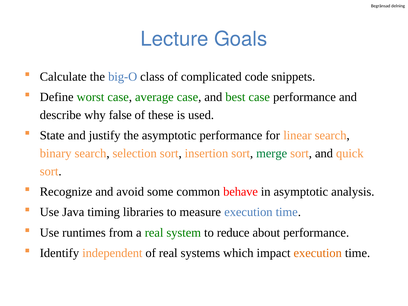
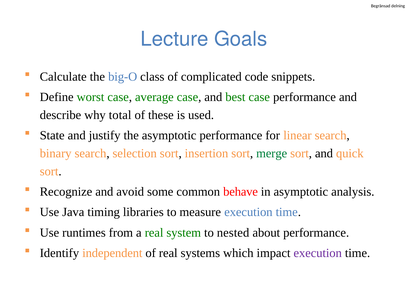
false: false -> total (120, 115)
reduce: reduce -> nested (233, 233)
execution colour: orange -> purple (318, 253)
